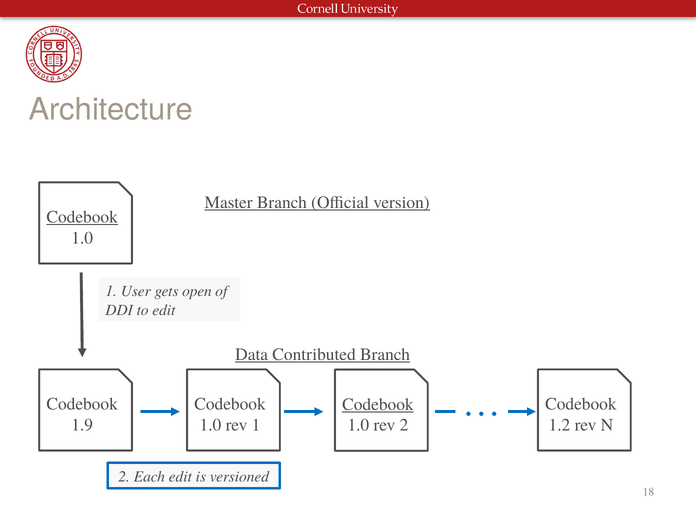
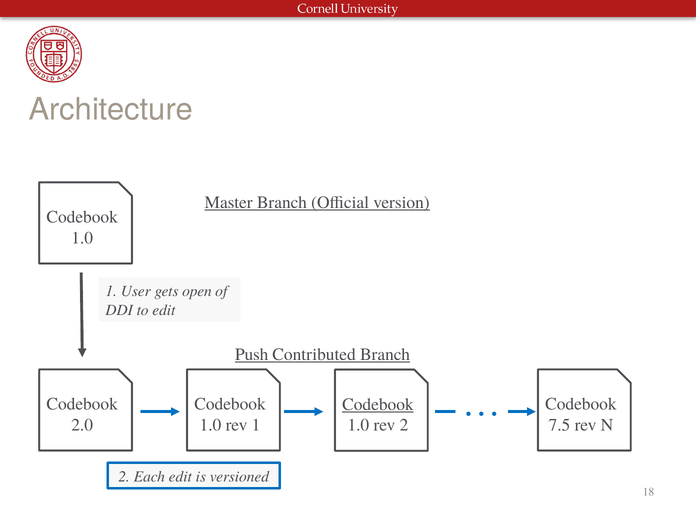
Codebook underline: present -> none (82, 217)
Data: Data -> Push (252, 355)
1.9: 1.9 -> 2.0 (82, 425)
1.2: 1.2 -> 7.5 (559, 425)
